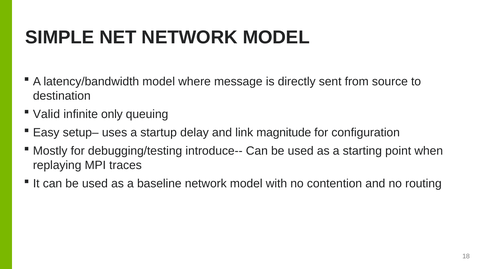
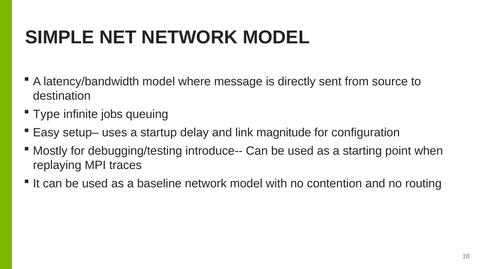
Valid: Valid -> Type (46, 114)
only: only -> jobs (112, 114)
